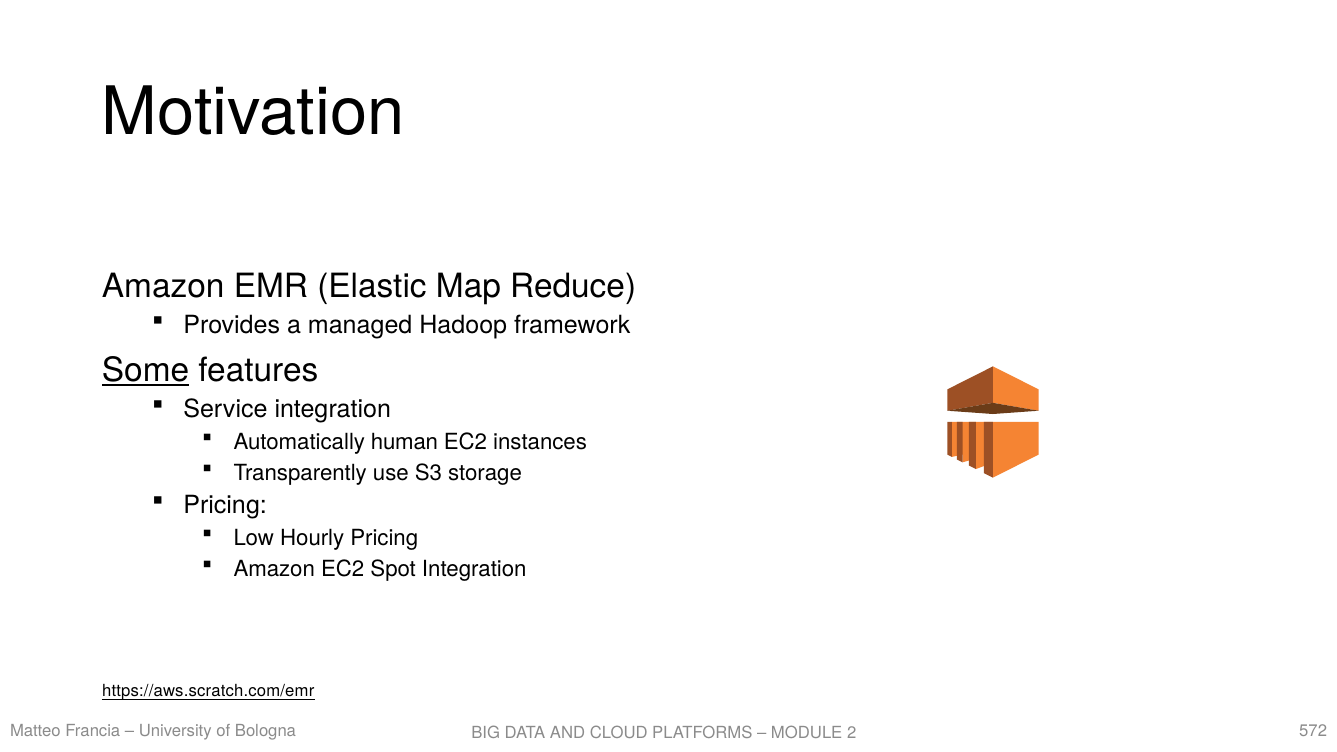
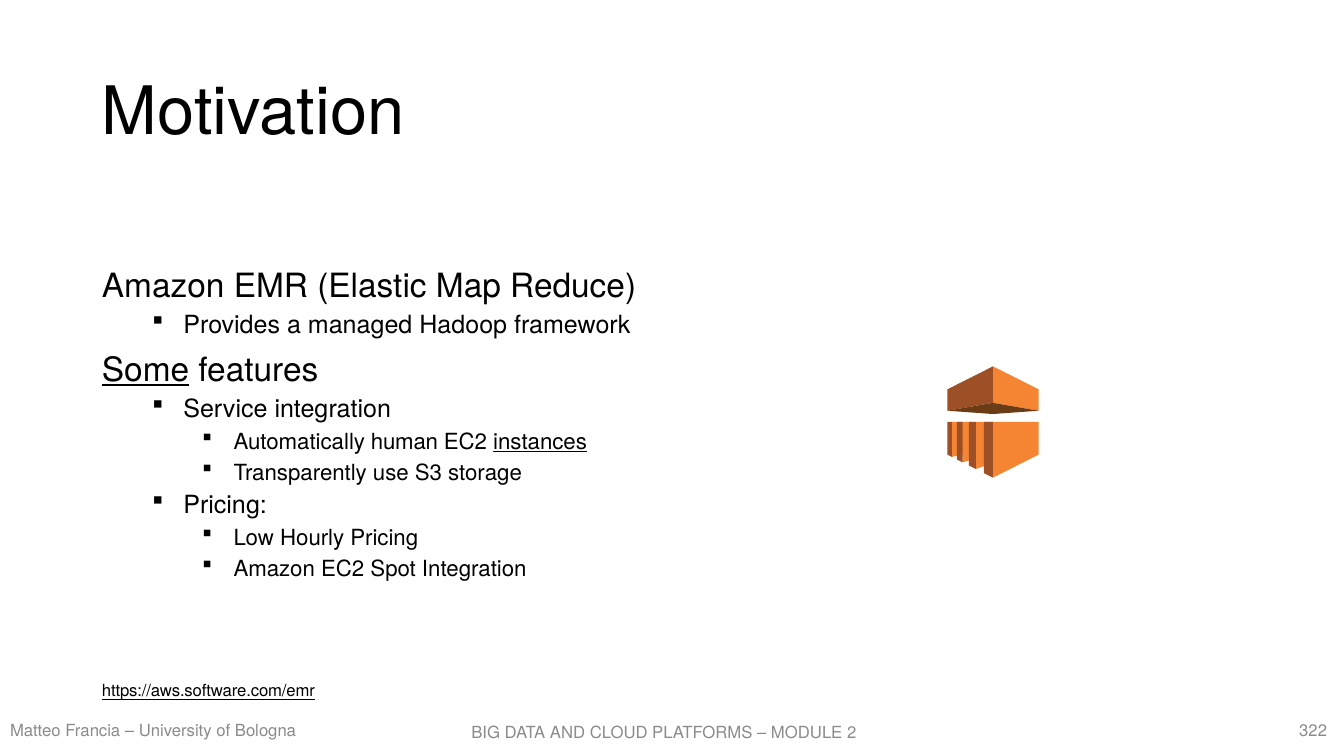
instances underline: none -> present (540, 442)
https://aws.scratch.com/emr: https://aws.scratch.com/emr -> https://aws.software.com/emr (208, 691)
572: 572 -> 322 (1313, 731)
